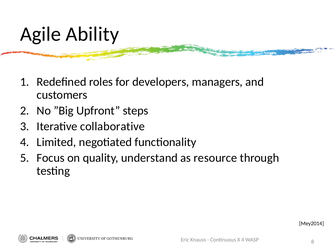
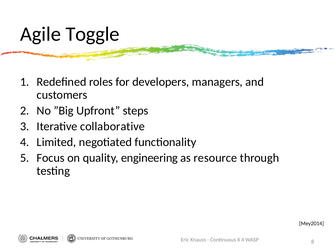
Ability: Ability -> Toggle (93, 34)
understand: understand -> engineering (149, 158)
